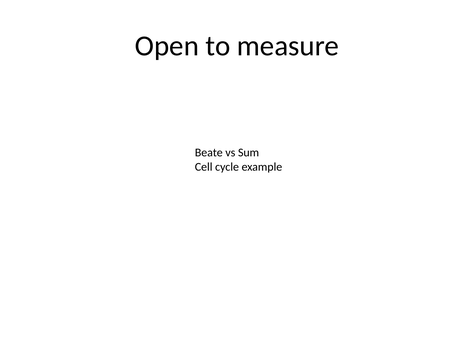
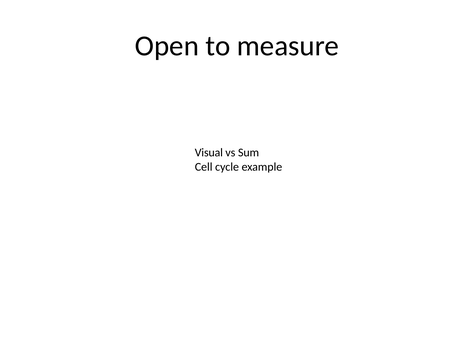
Beate: Beate -> Visual (209, 152)
